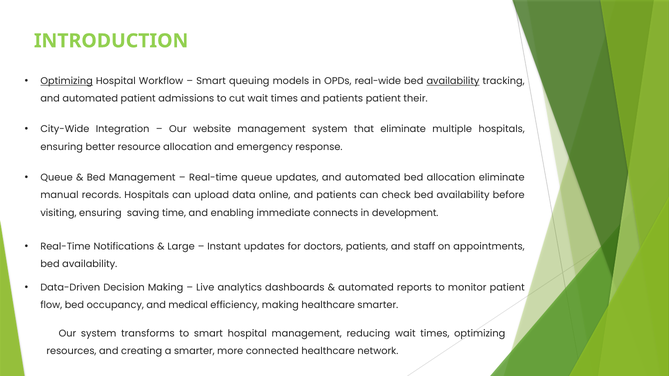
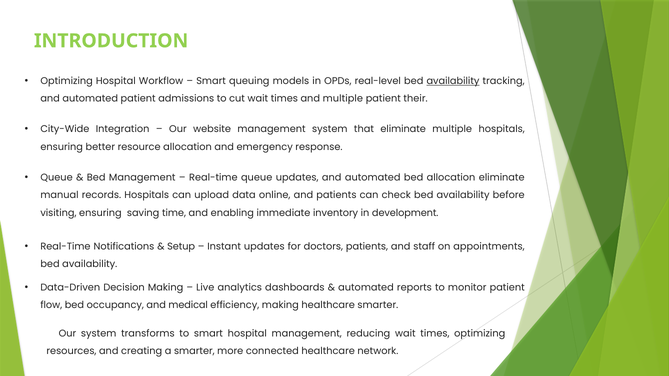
Optimizing underline: present -> none (67, 81)
real-wide: real-wide -> real-level (378, 81)
times and patients: patients -> multiple (343, 99)
connects: connects -> inventory (336, 213)
Large: Large -> Setup (181, 247)
